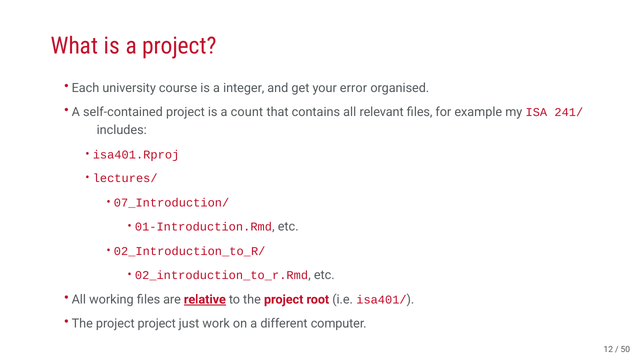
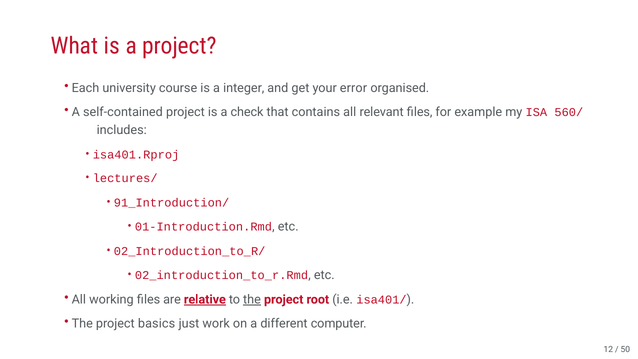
count: count -> check (247, 112)
241/: 241/ -> 560/ (569, 113)
07_Introduction/: 07_Introduction/ -> 91_Introduction/ (172, 203)
the underline: none -> present (252, 299)
project project: project -> basics (157, 324)
